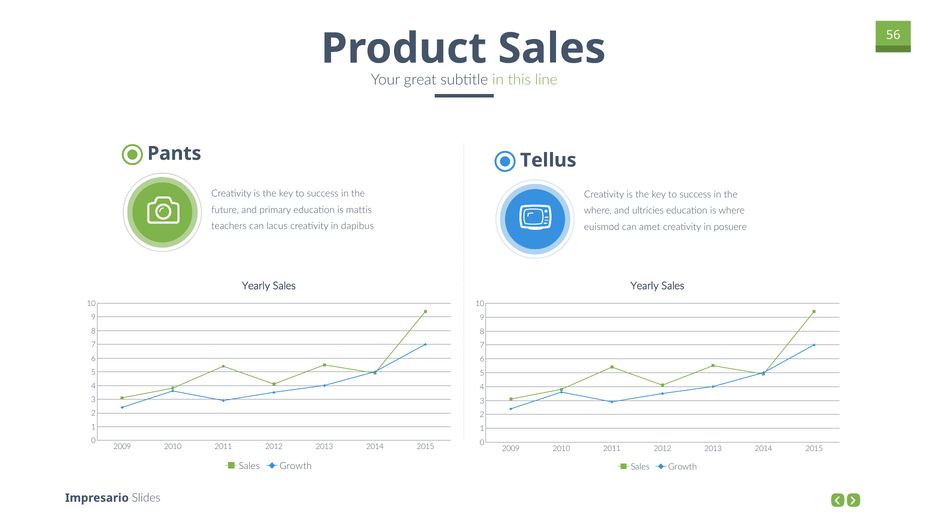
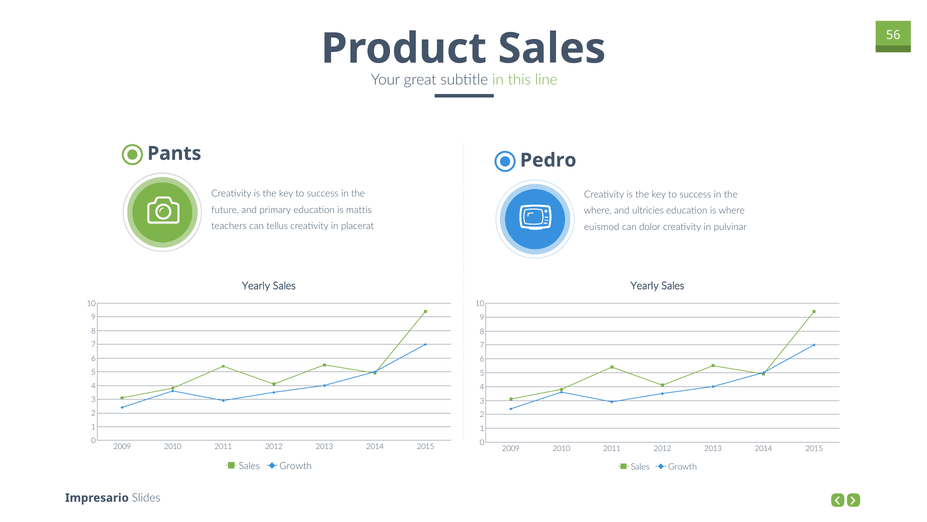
Tellus: Tellus -> Pedro (548, 160)
lacus: lacus -> tellus (277, 226)
dapibus: dapibus -> placerat (358, 226)
amet: amet -> dolor (650, 227)
posuere: posuere -> pulvinar (730, 227)
